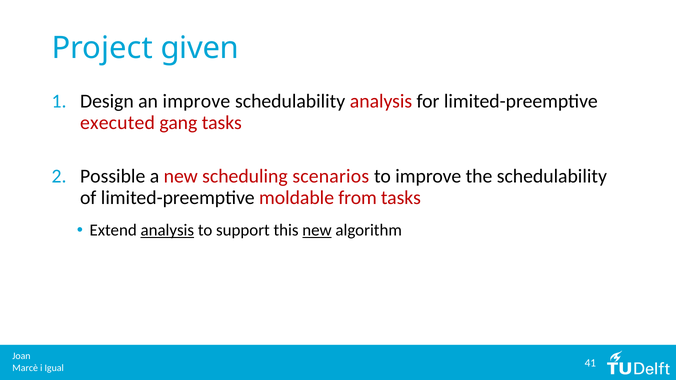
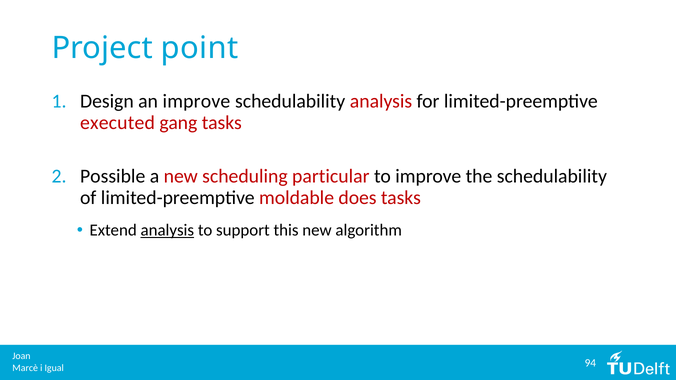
given: given -> point (200, 48)
scenarios: scenarios -> particular (331, 177)
from: from -> does (358, 198)
new underline: present -> none (317, 230)
41: 41 -> 94 (590, 363)
